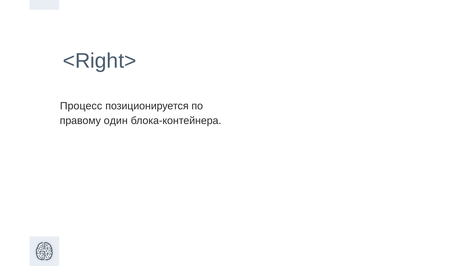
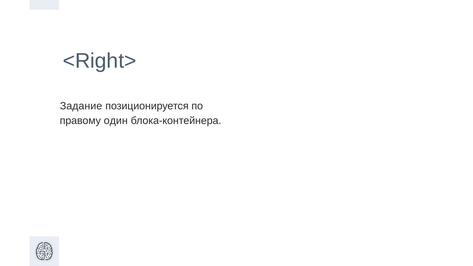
Процесс: Процесс -> Задание (81, 106)
